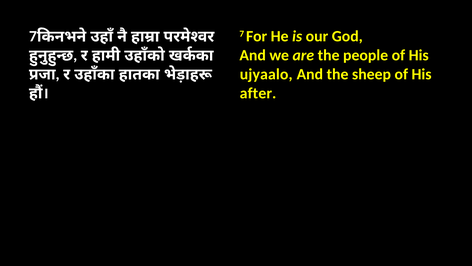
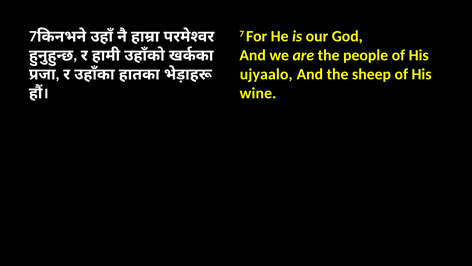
after: after -> wine (258, 93)
